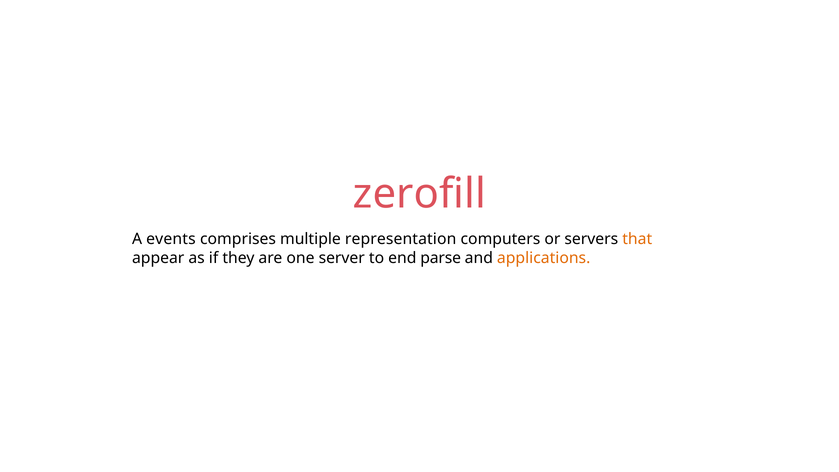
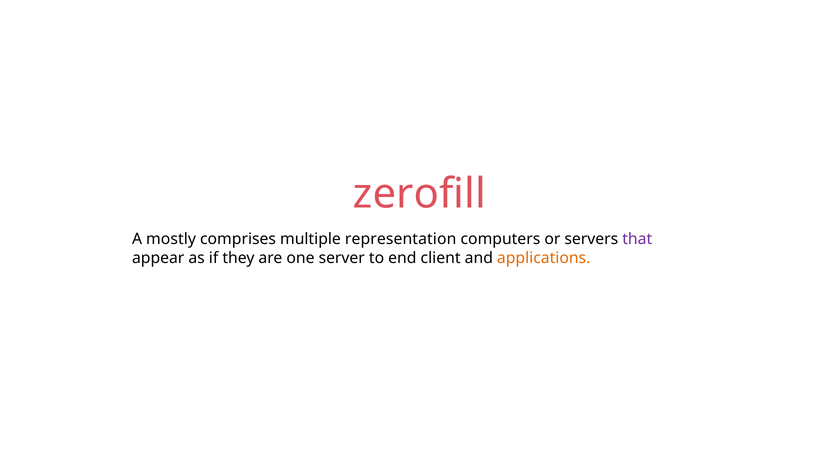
events: events -> mostly (171, 239)
that colour: orange -> purple (637, 239)
parse: parse -> client (441, 258)
